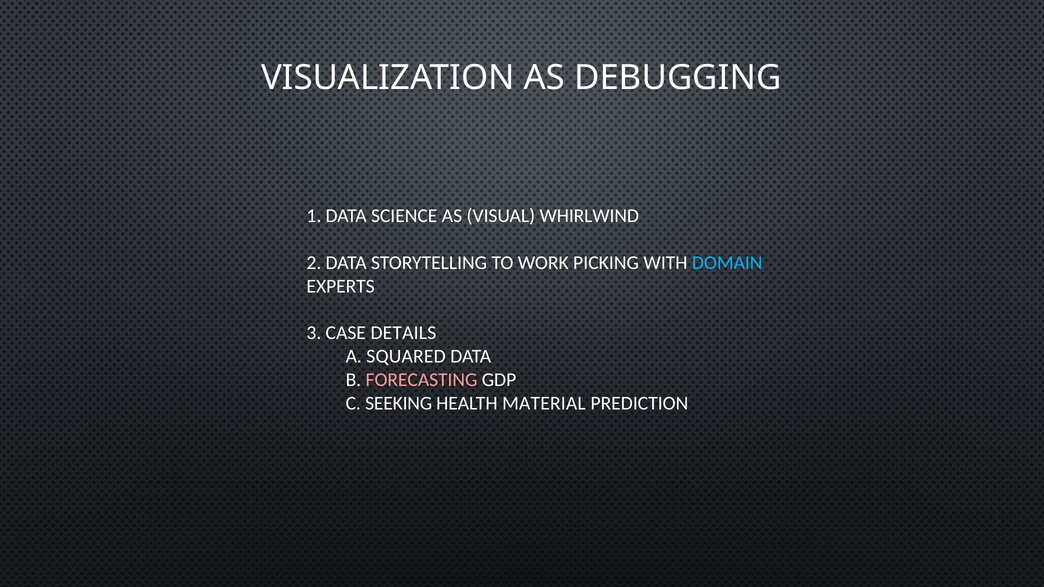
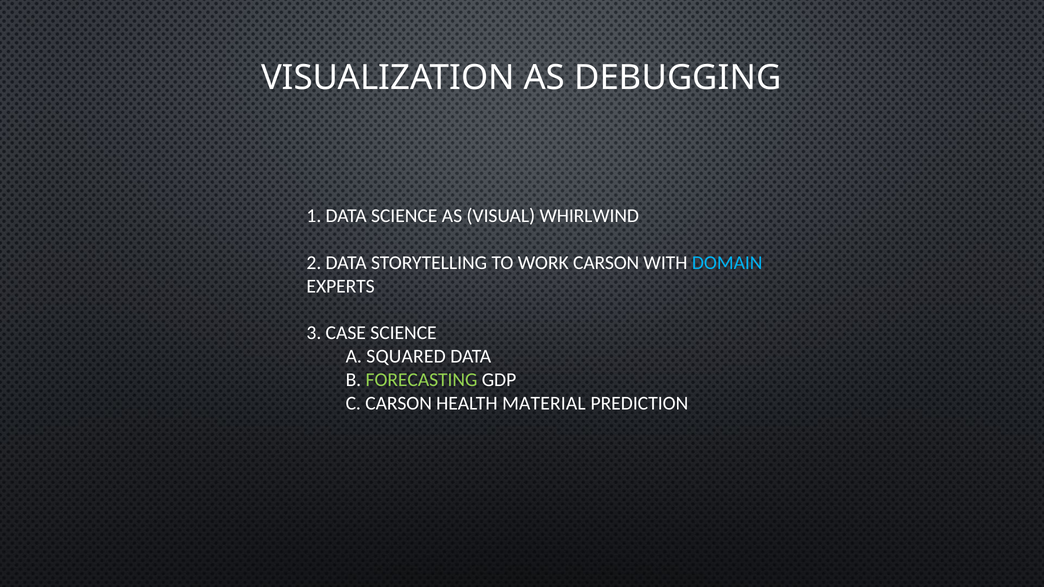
WORK PICKING: PICKING -> CARSON (606, 263)
CASE DETAILS: DETAILS -> SCIENCE (403, 333)
FORECASTING colour: pink -> light green (421, 380)
C SEEKING: SEEKING -> CARSON (399, 404)
